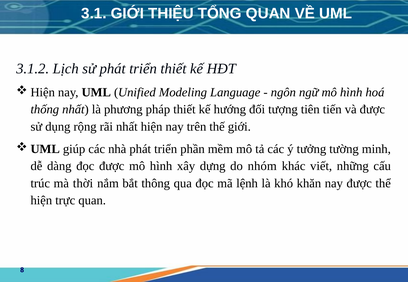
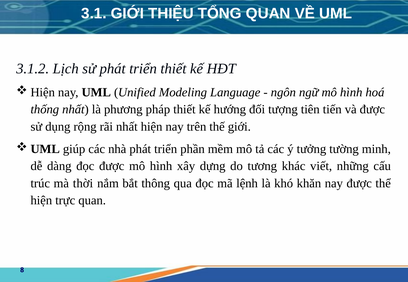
nhóm: nhóm -> tương (262, 166)
